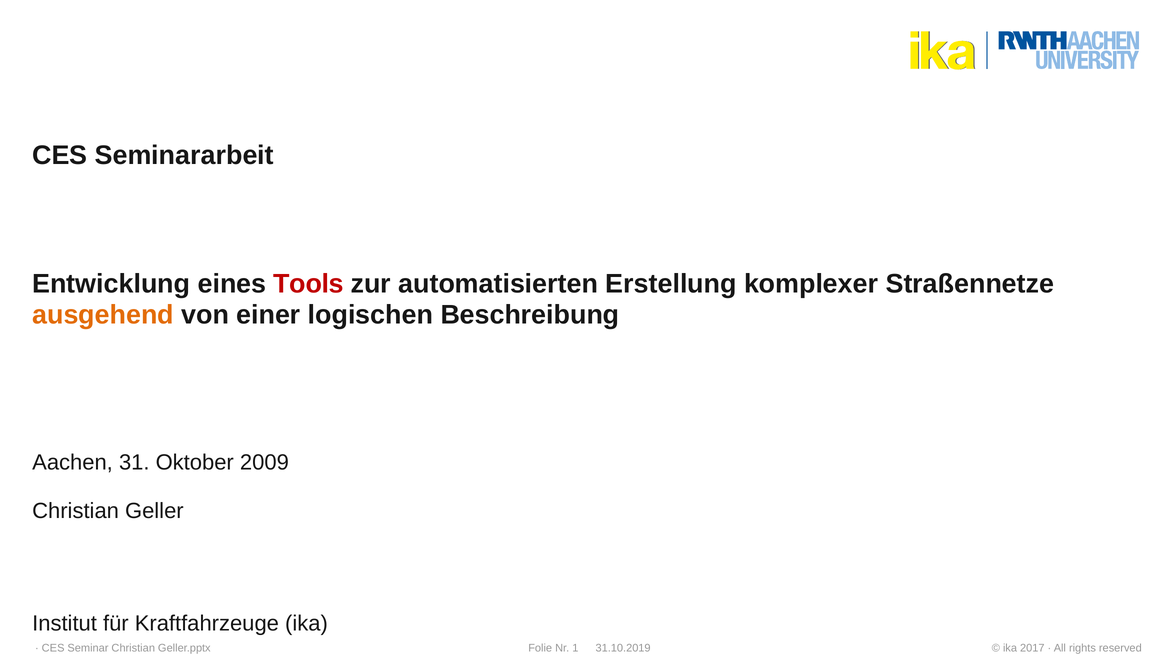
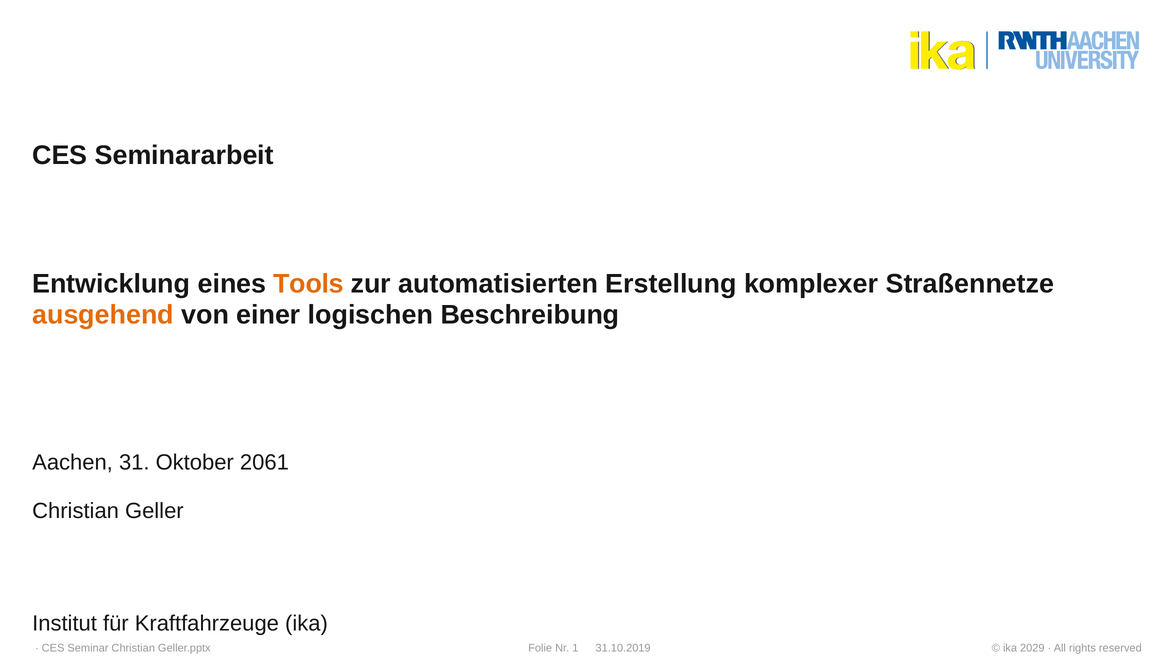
Tools colour: red -> orange (309, 284)
2009: 2009 -> 2061 (264, 463)
2017: 2017 -> 2029 (1032, 649)
